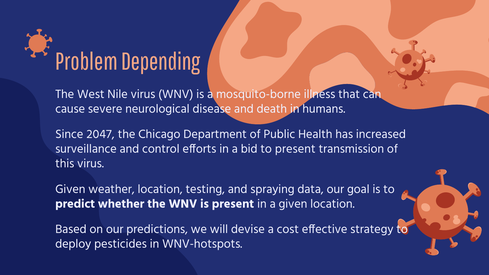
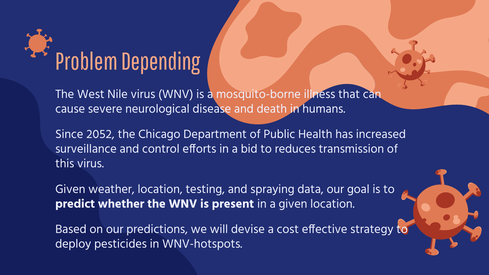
2047: 2047 -> 2052 (100, 134)
to present: present -> reduces (295, 149)
